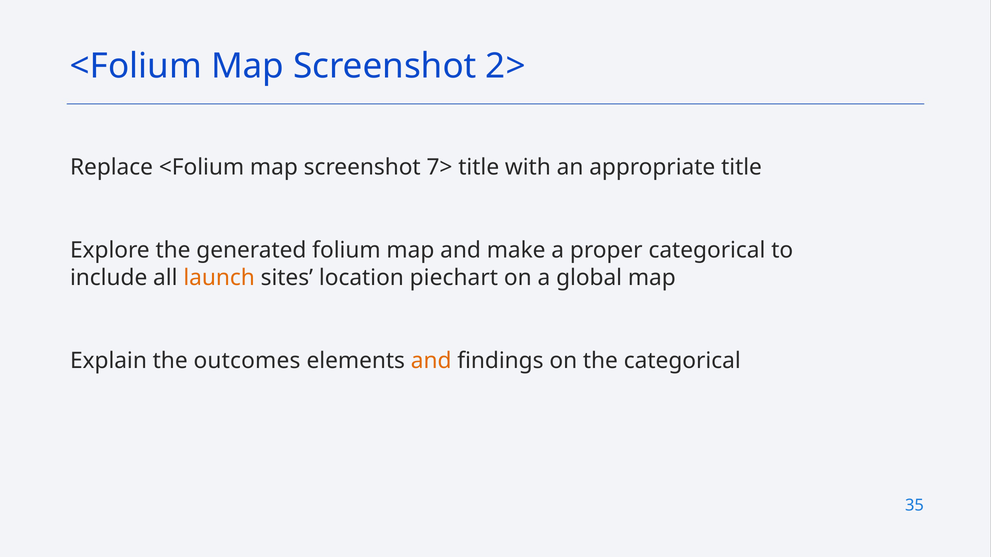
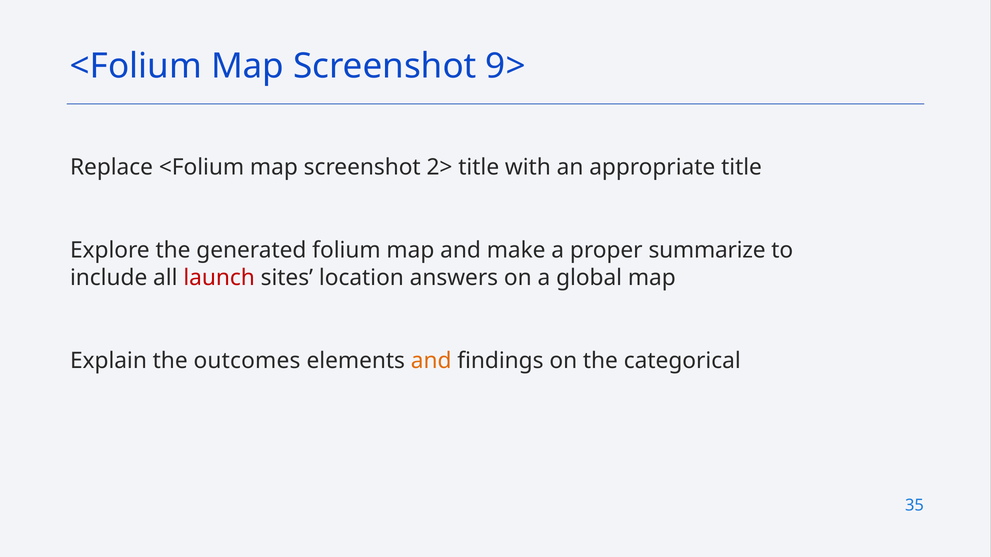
2>: 2> -> 9> (506, 66)
7>: 7> -> 2> (439, 167)
proper categorical: categorical -> summarize (707, 251)
launch colour: orange -> red (219, 278)
piechart: piechart -> answers (454, 278)
